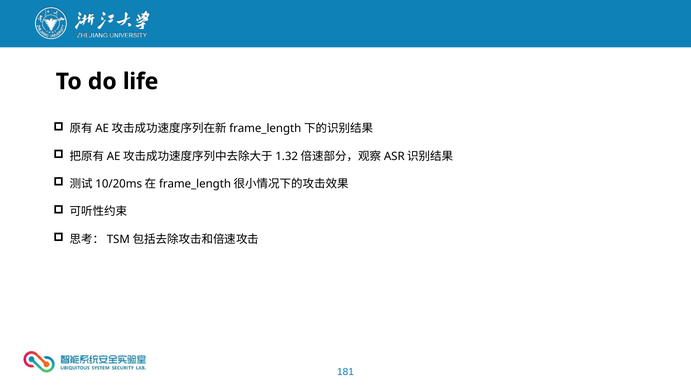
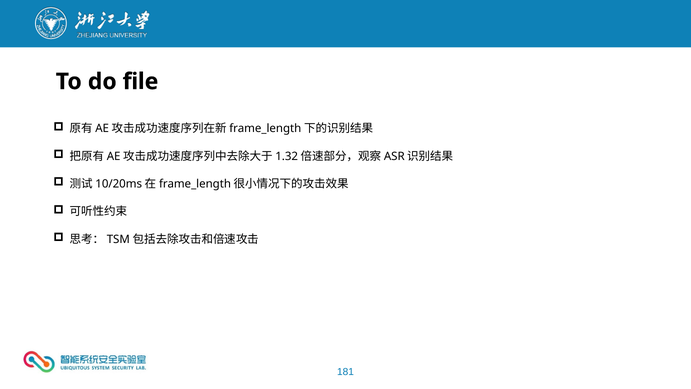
life: life -> file (140, 81)
